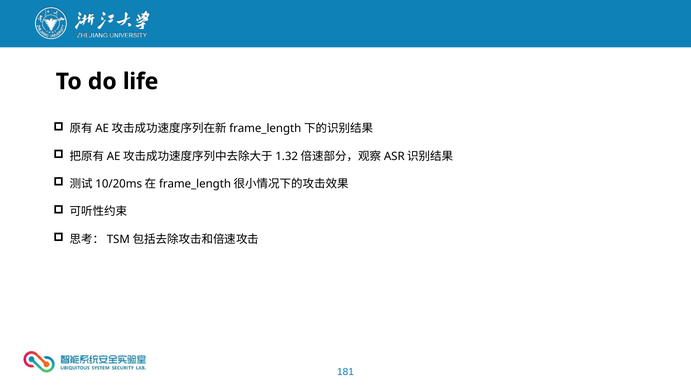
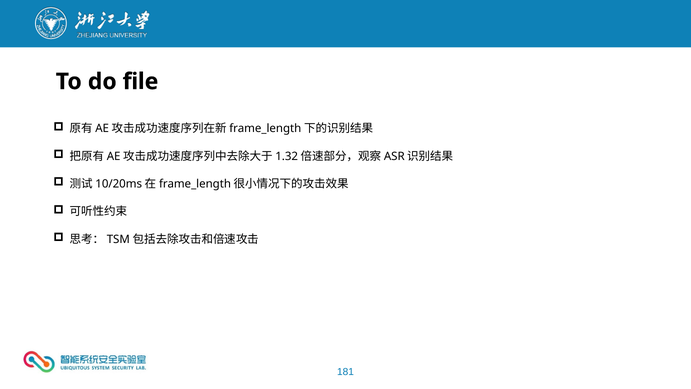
life: life -> file (140, 81)
